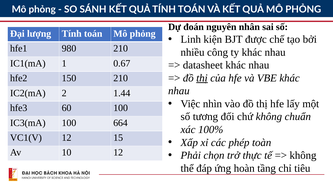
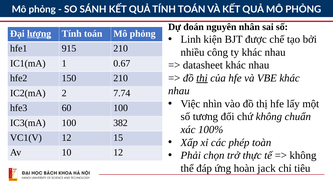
lượng underline: none -> present (39, 34)
980: 980 -> 915 (69, 49)
1.44: 1.44 -> 7.74 (122, 93)
664: 664 -> 382 (120, 123)
tầng: tầng -> jack (267, 169)
